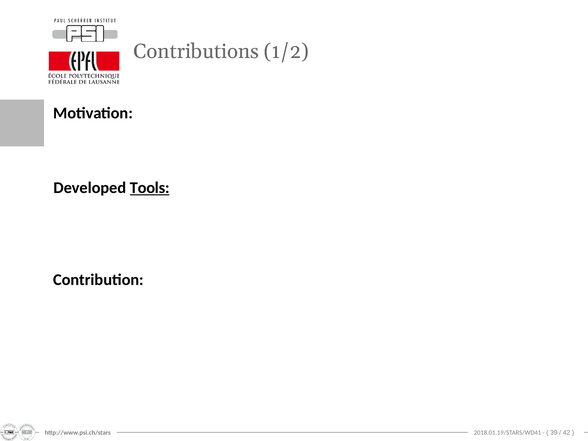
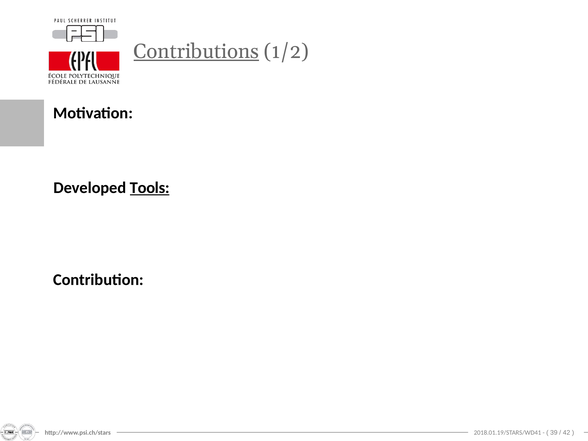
Contributions underline: none -> present (196, 52)
